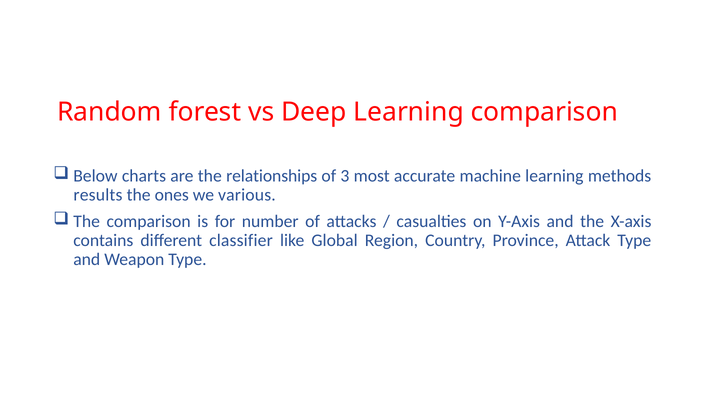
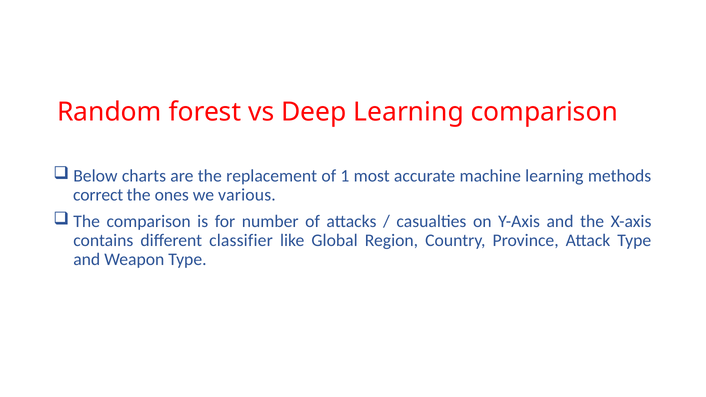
relationships: relationships -> replacement (272, 176)
3: 3 -> 1 (345, 176)
results: results -> correct (98, 195)
